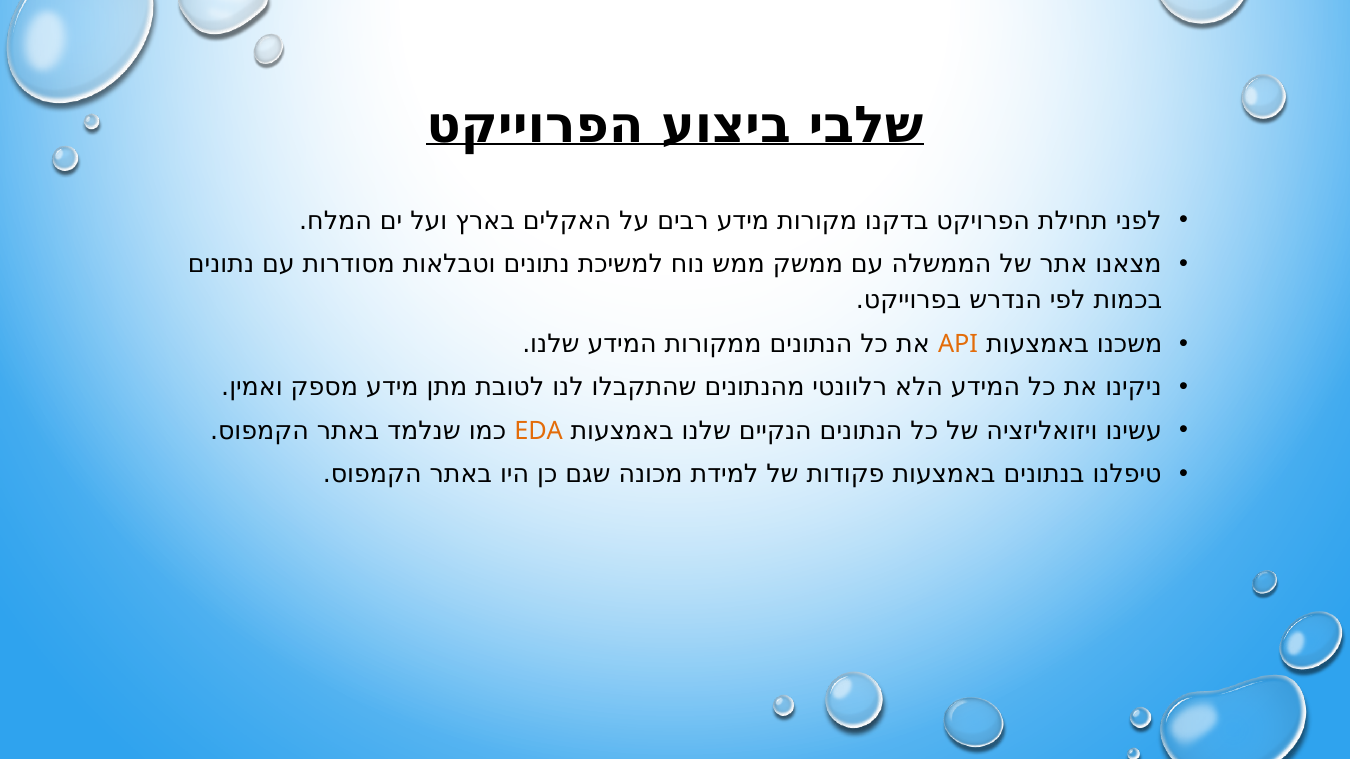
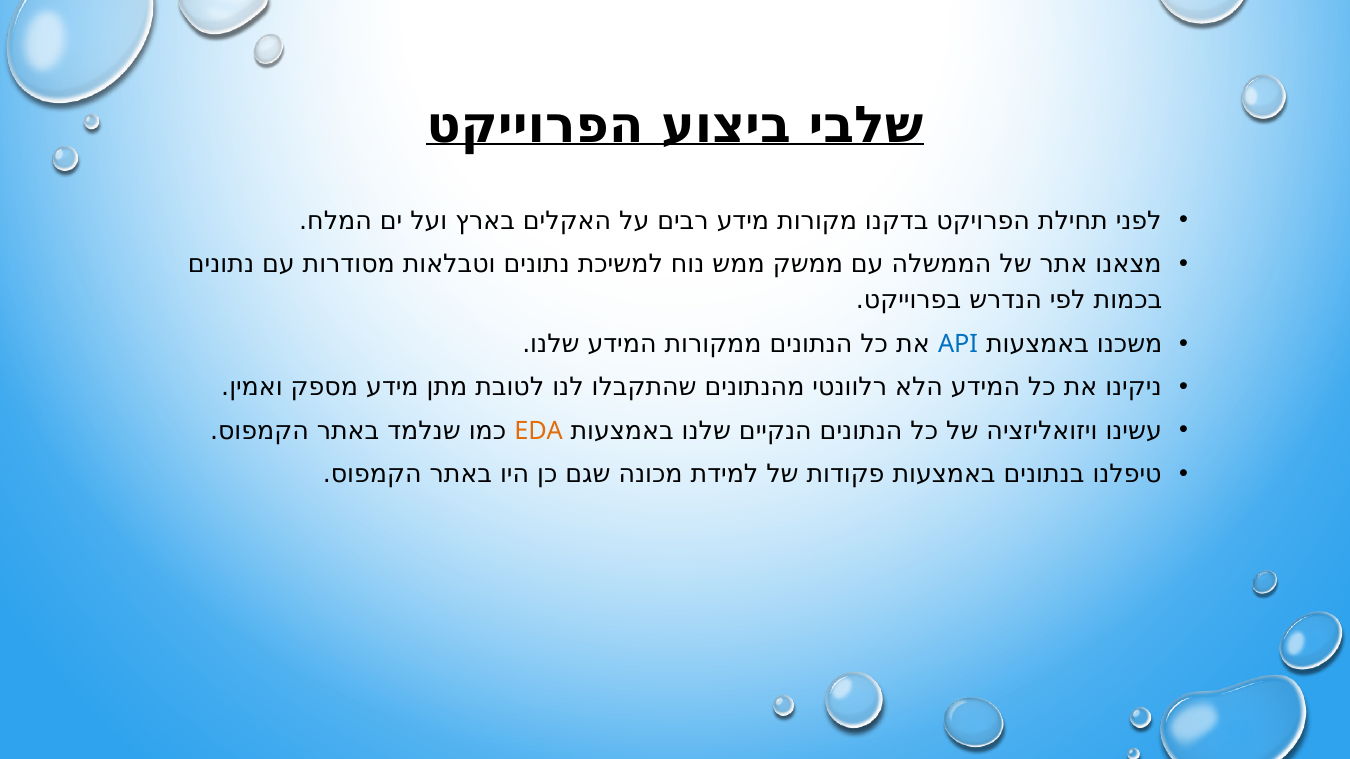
API colour: orange -> blue (958, 344)
